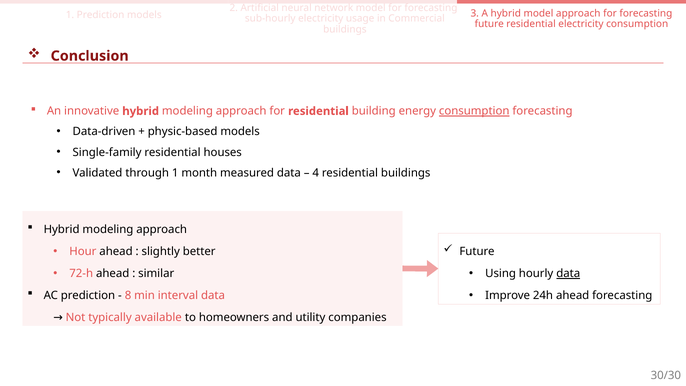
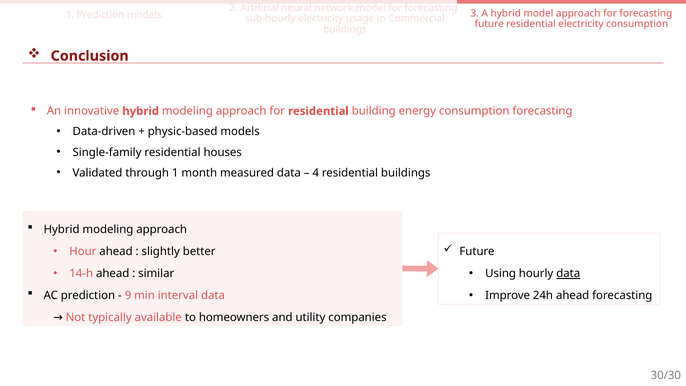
consumption underline: present -> none (474, 111)
72-h: 72-h -> 14-h (81, 273)
8: 8 -> 9 (128, 295)
